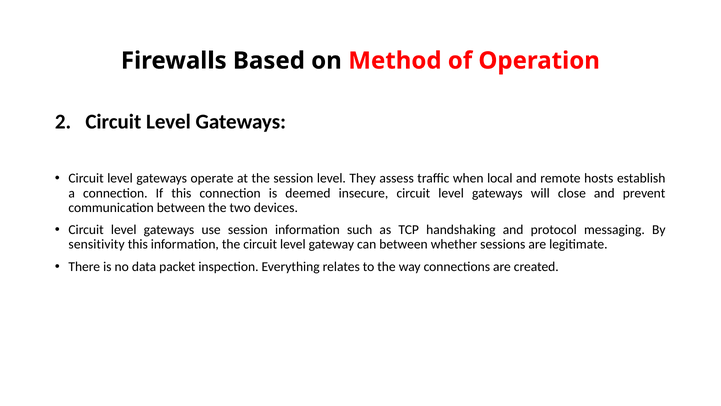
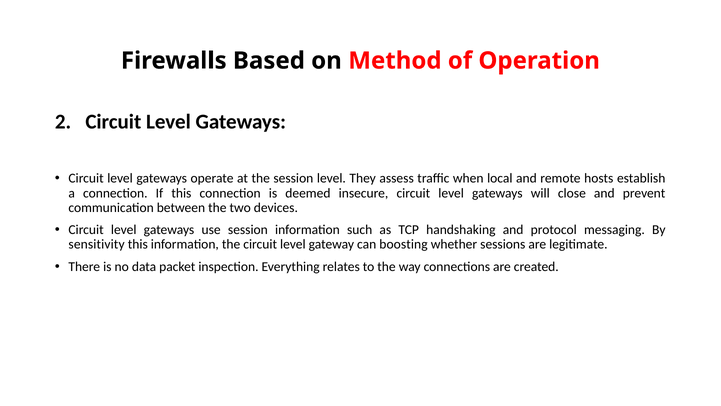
can between: between -> boosting (403, 244)
